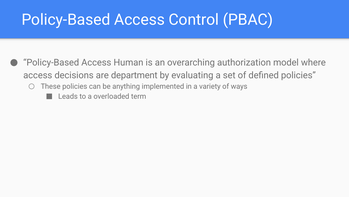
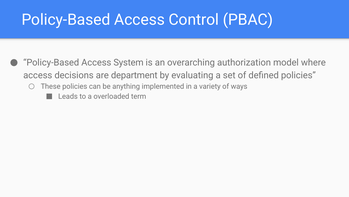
Human: Human -> System (129, 62)
